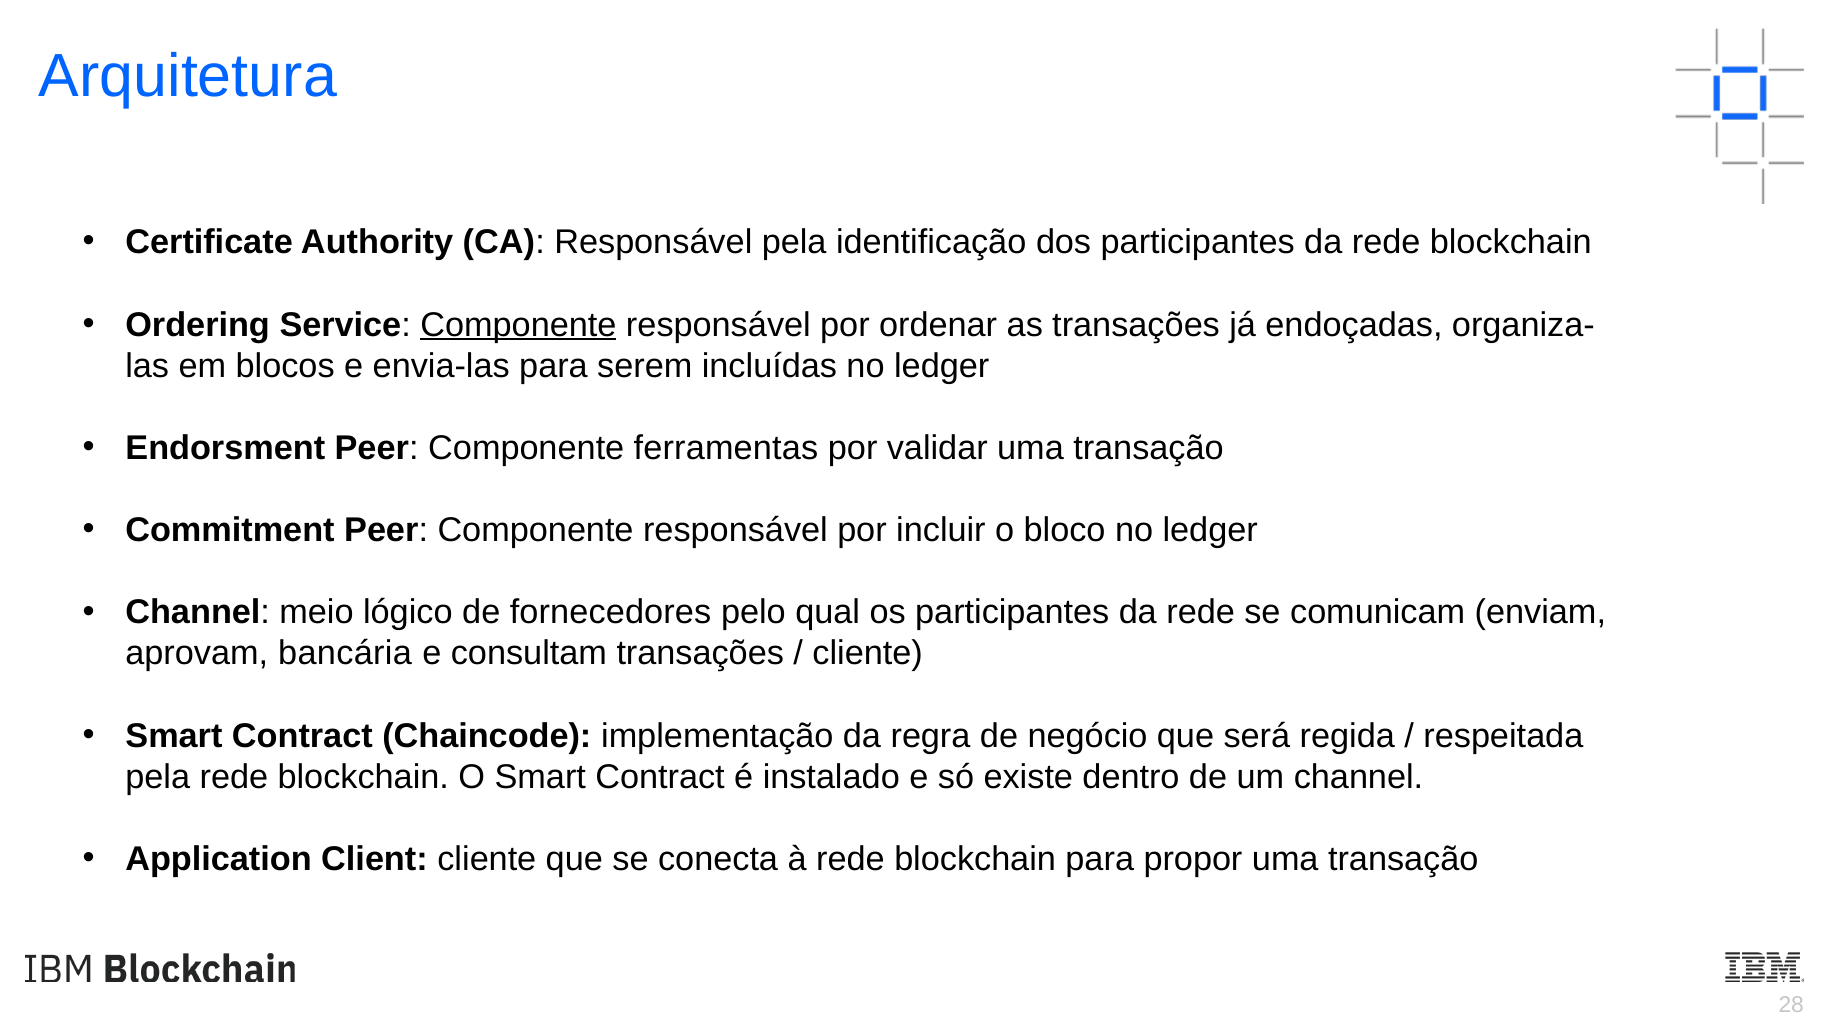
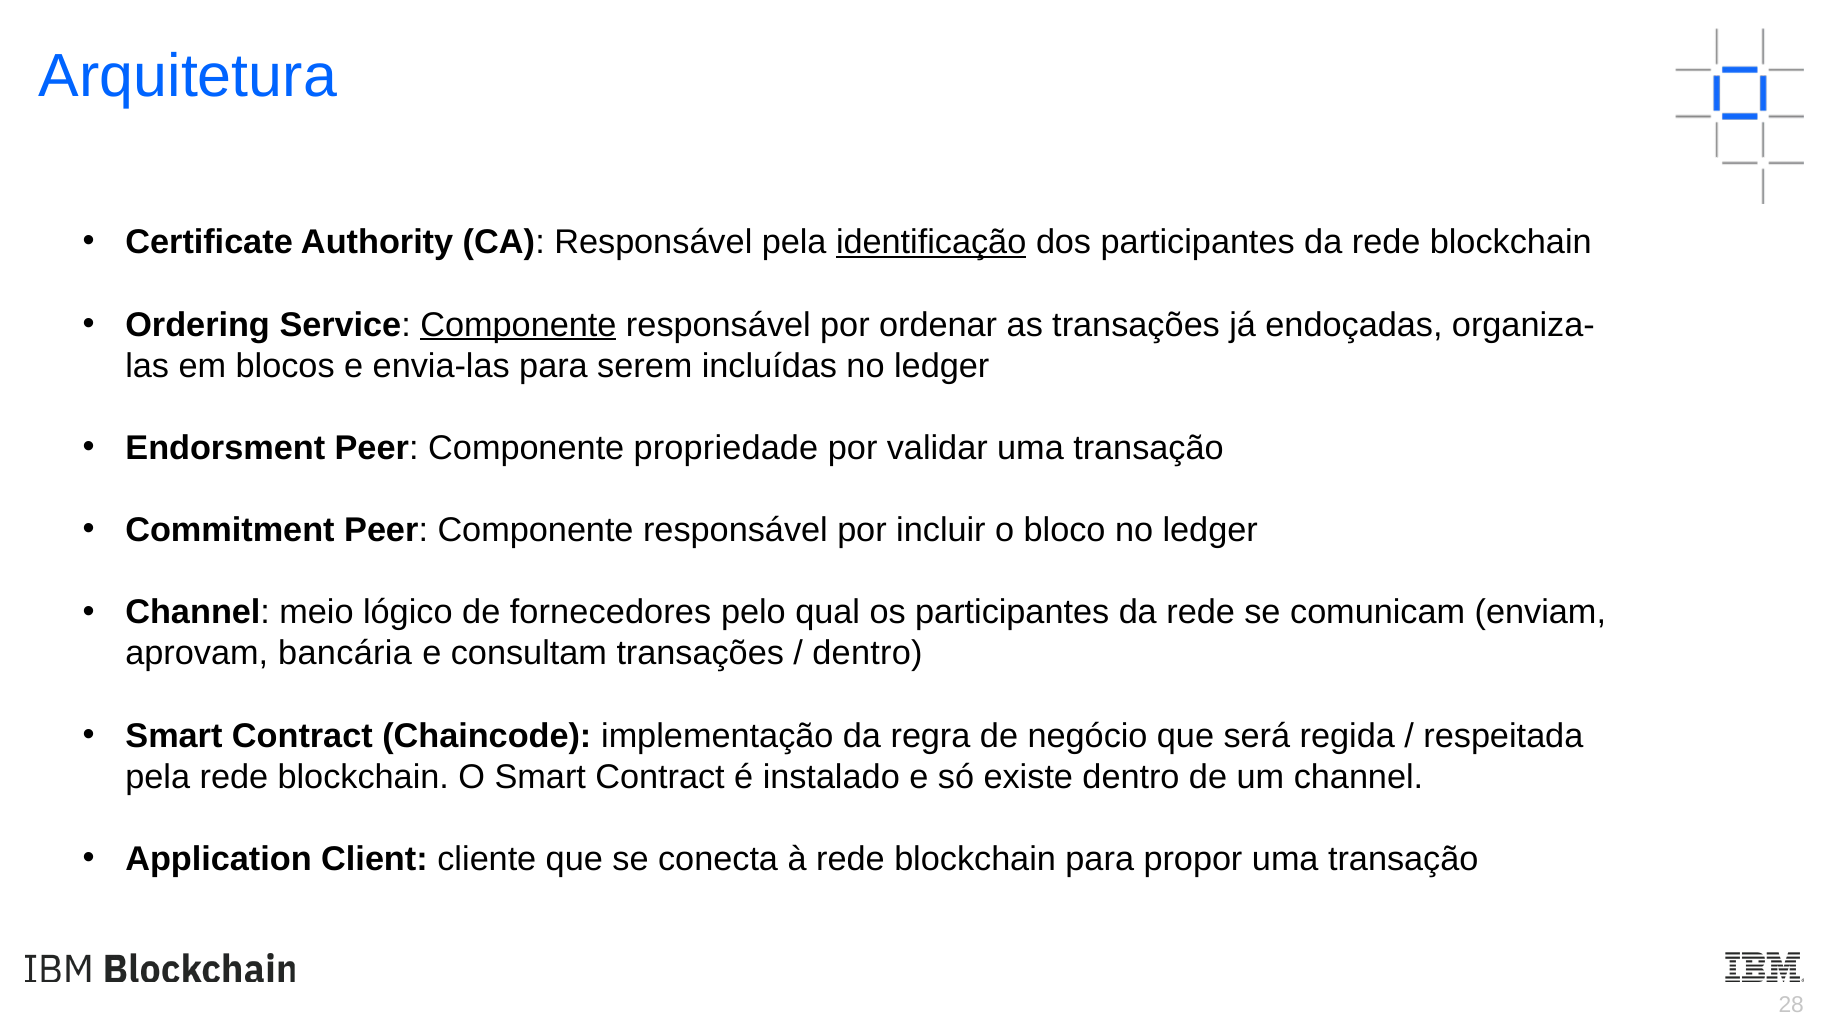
identificação underline: none -> present (931, 243)
ferramentas: ferramentas -> propriedade (726, 448)
cliente: cliente -> dentro (867, 654)
